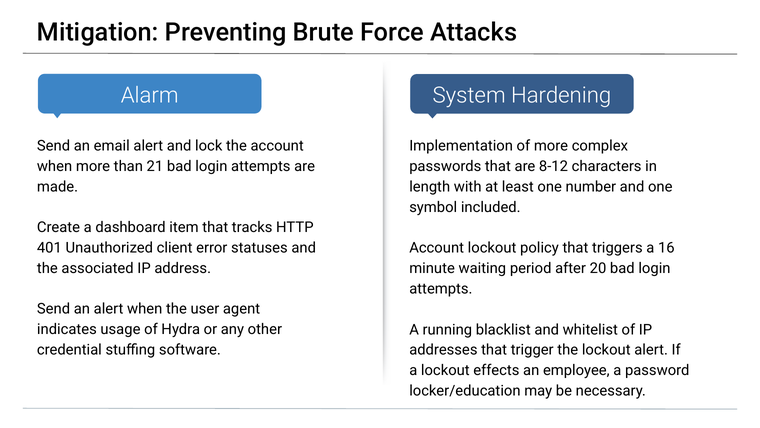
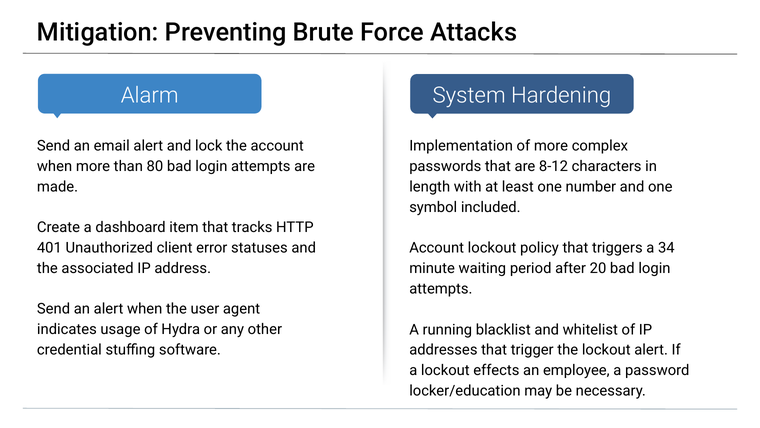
21: 21 -> 80 (155, 166)
16: 16 -> 34 (666, 248)
